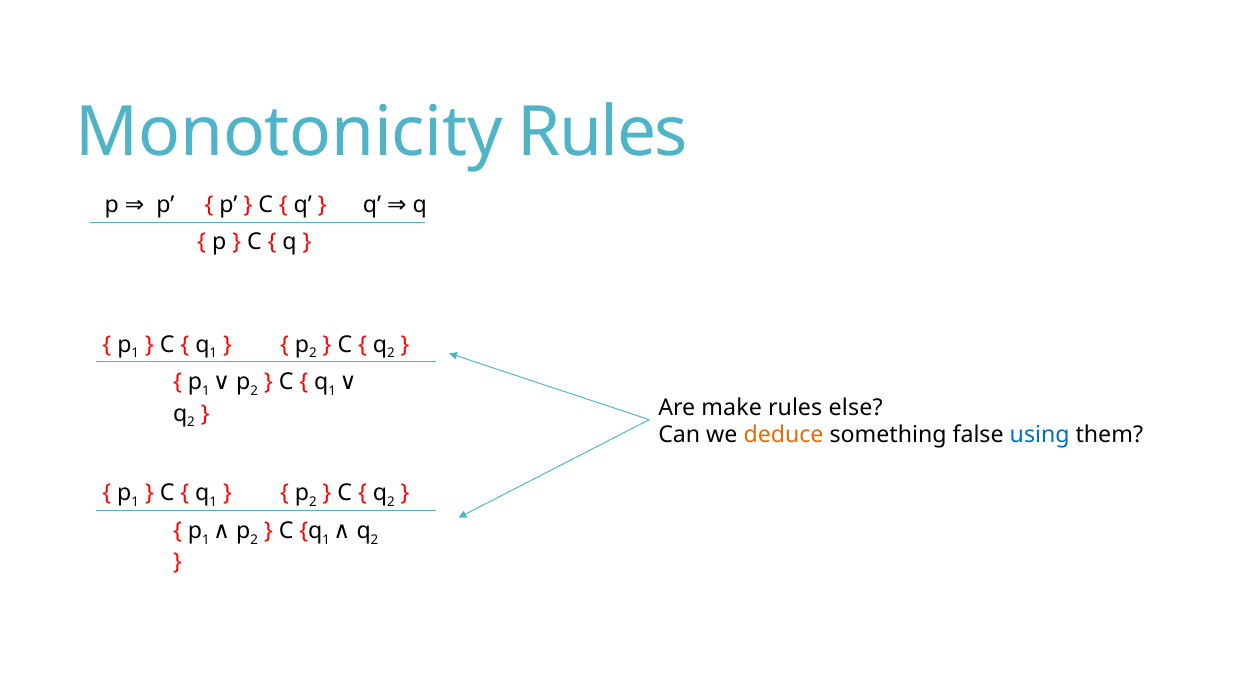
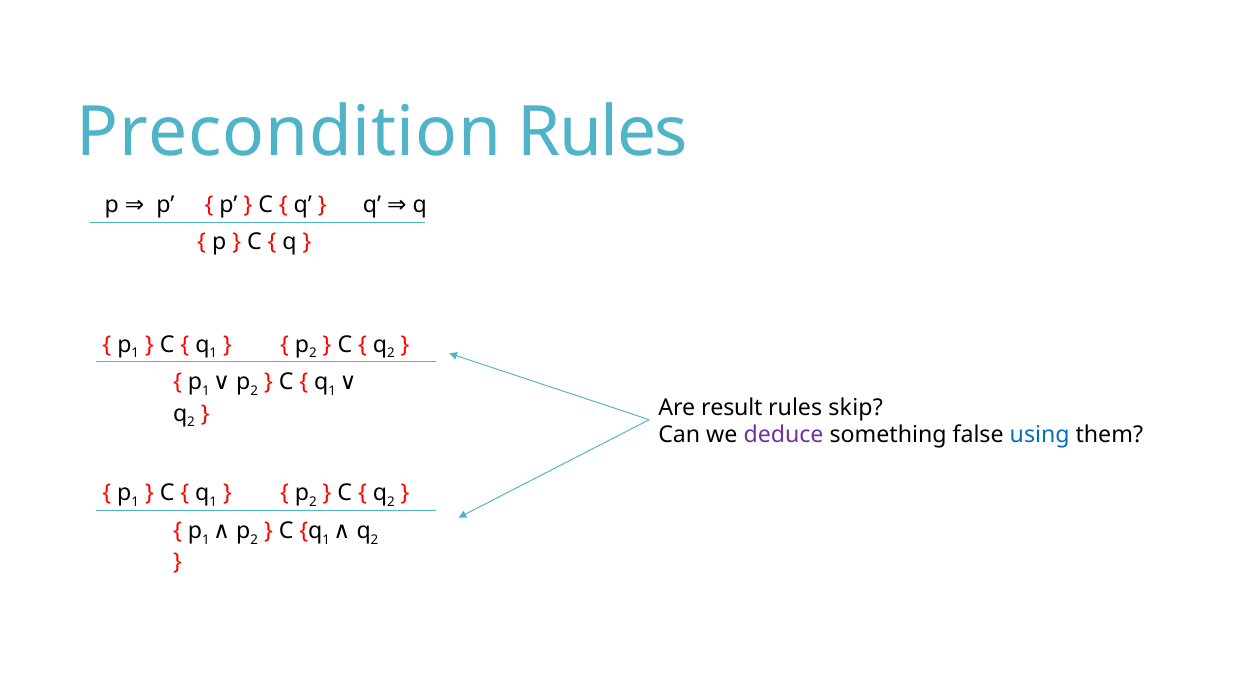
Monotonicity: Monotonicity -> Precondition (289, 133)
make: make -> result (732, 408)
else: else -> skip (856, 408)
deduce colour: orange -> purple (784, 435)
